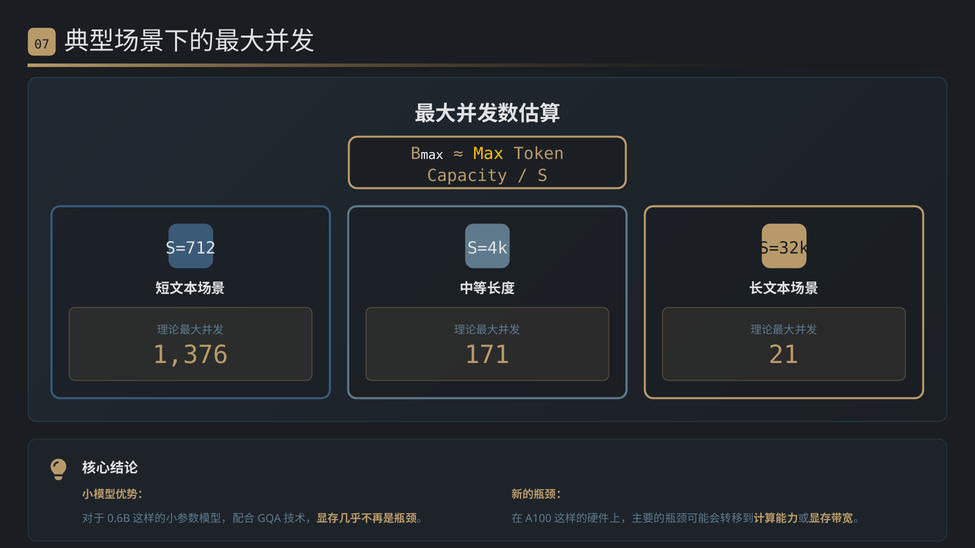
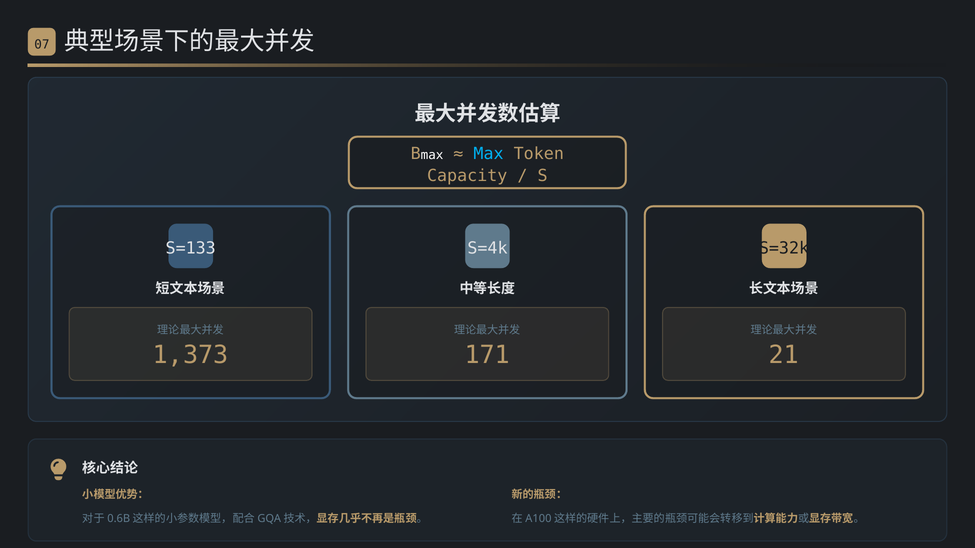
Max colour: yellow -> light blue (489, 154)
S=712: S=712 -> S=133 (191, 248)
1,376: 1,376 -> 1,373 (191, 355)
